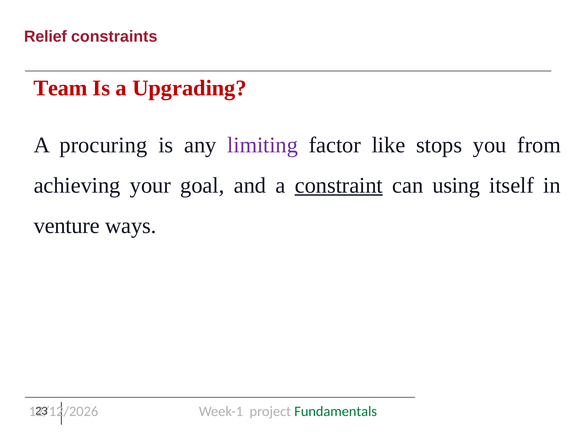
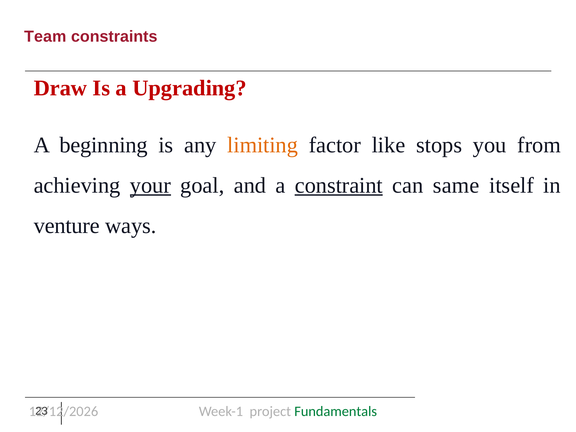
Relief: Relief -> Team (45, 37)
Team: Team -> Draw (60, 88)
procuring: procuring -> beginning (104, 145)
limiting colour: purple -> orange (263, 145)
your underline: none -> present (150, 186)
using: using -> same (456, 186)
